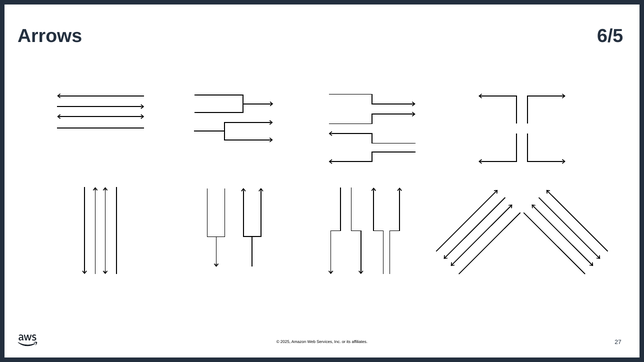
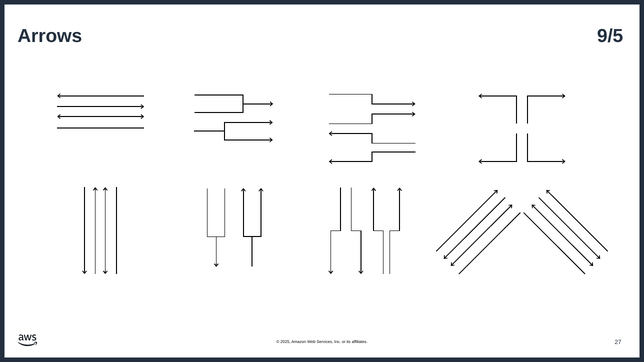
6/5: 6/5 -> 9/5 (610, 36)
